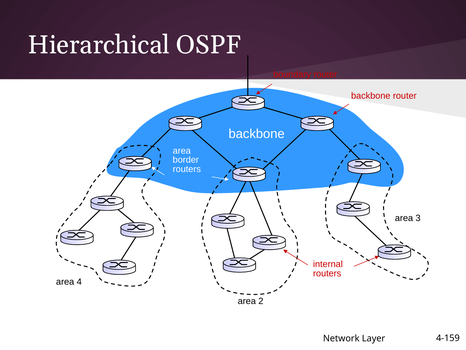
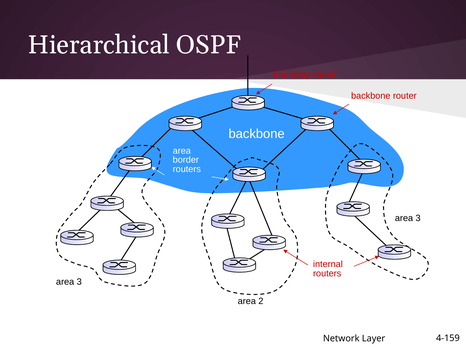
4: 4 -> 3 (79, 281)
